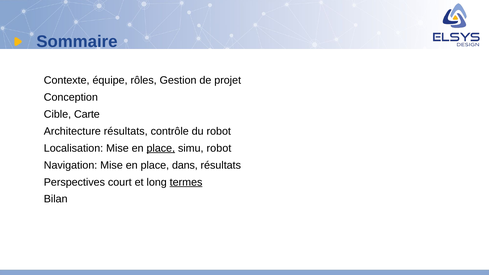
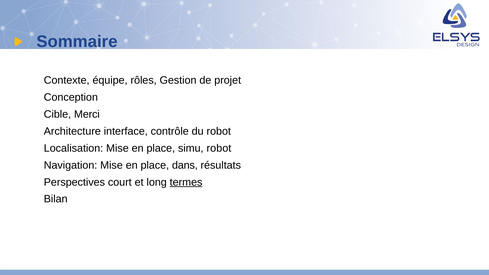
Carte: Carte -> Merci (87, 114)
Architecture résultats: résultats -> interface (126, 131)
place underline: present -> none (161, 148)
